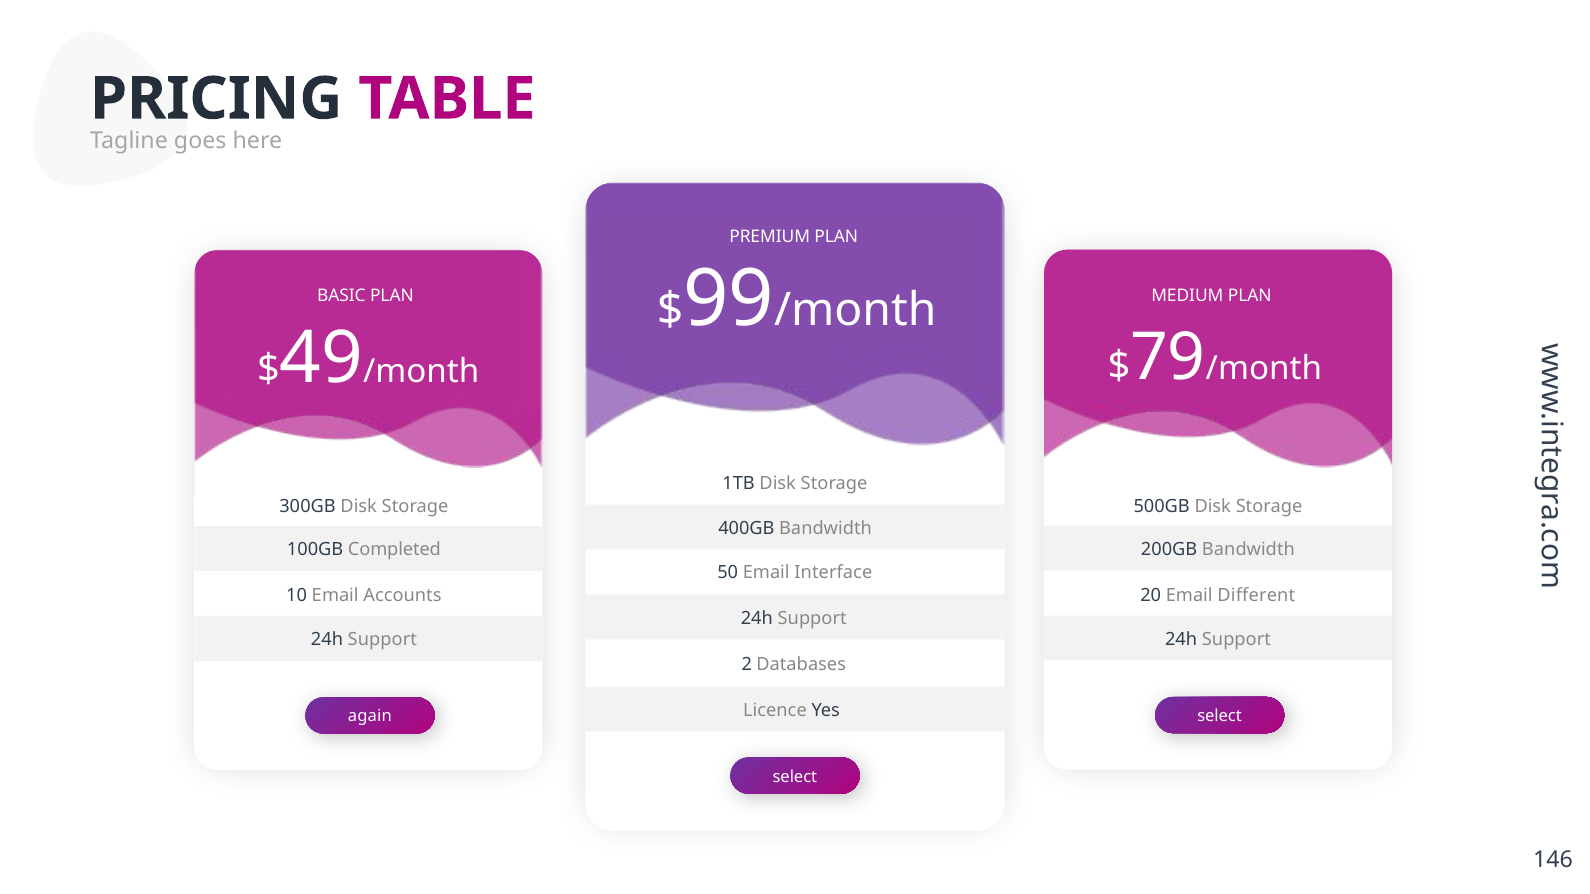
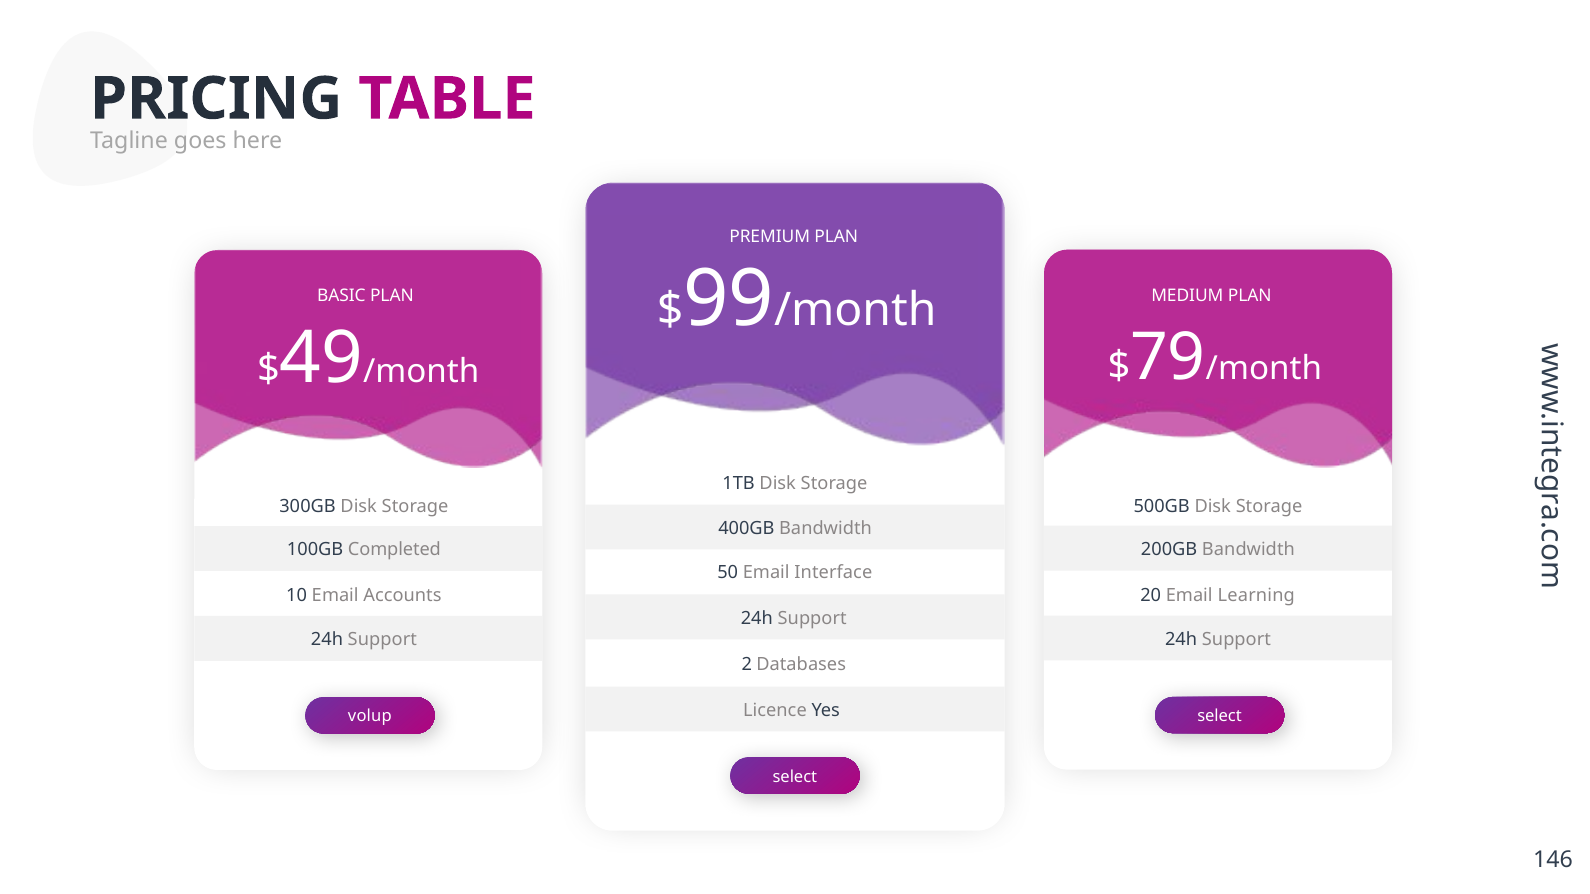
Different: Different -> Learning (1256, 596)
again: again -> volup (370, 717)
